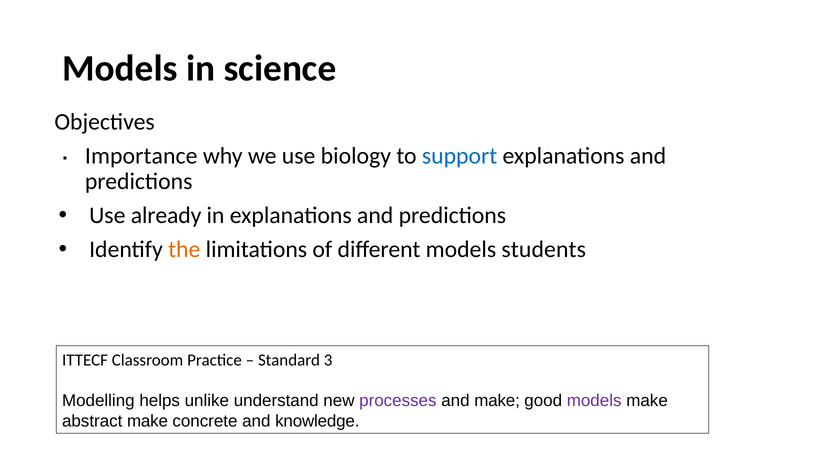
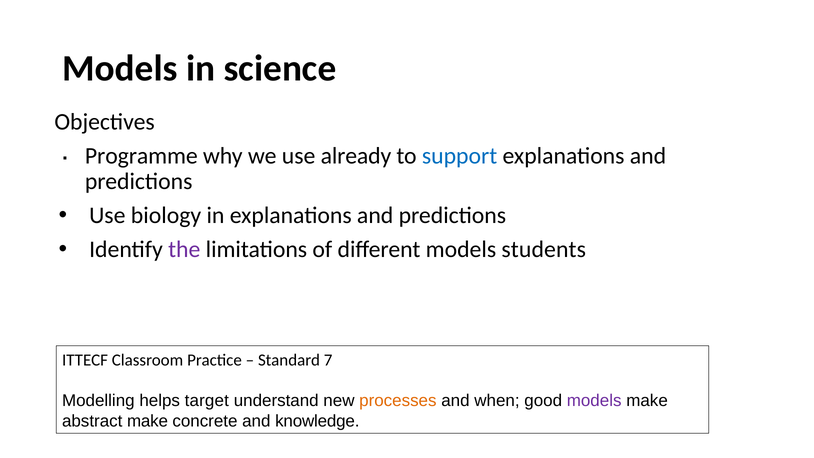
Importance: Importance -> Programme (141, 156)
biology: biology -> already (356, 156)
already: already -> biology (166, 215)
the colour: orange -> purple (184, 249)
3: 3 -> 7 (328, 360)
unlike: unlike -> target (207, 401)
processes colour: purple -> orange (398, 401)
and make: make -> when (497, 401)
